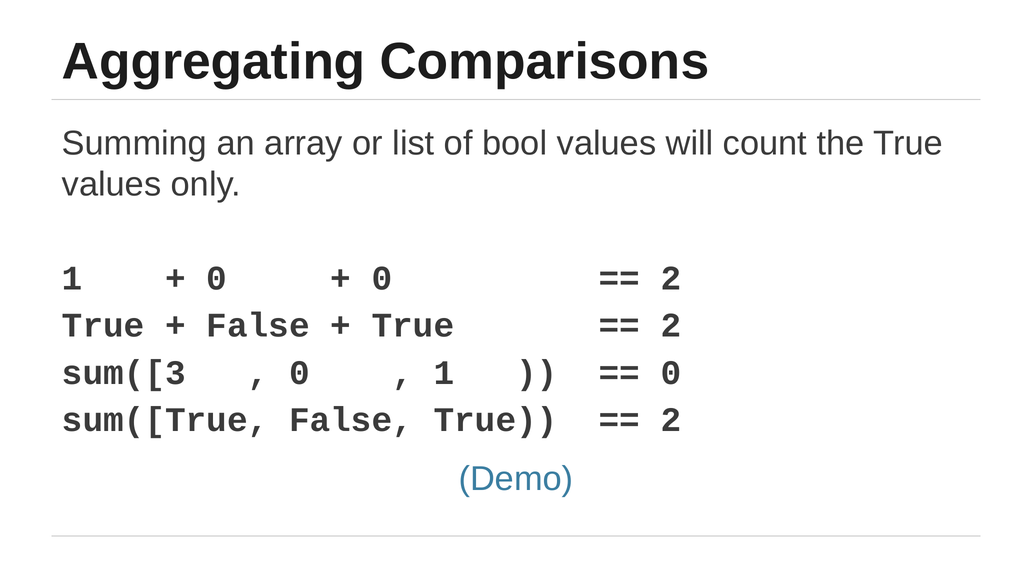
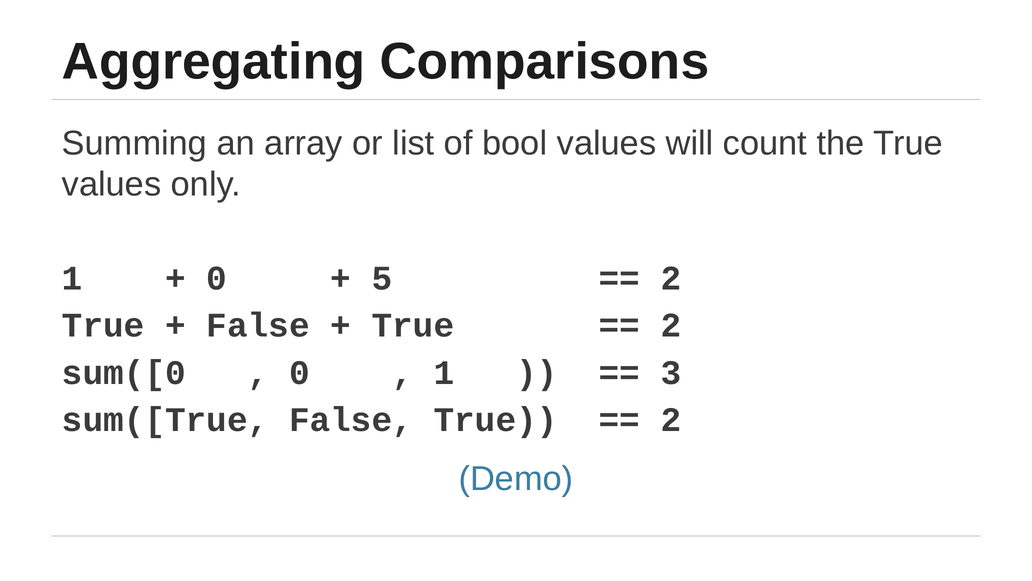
0: 0 -> 5 (382, 278)
sum([3: sum([3 -> sum([0 (124, 372)
0: 0 -> 3 (671, 372)
